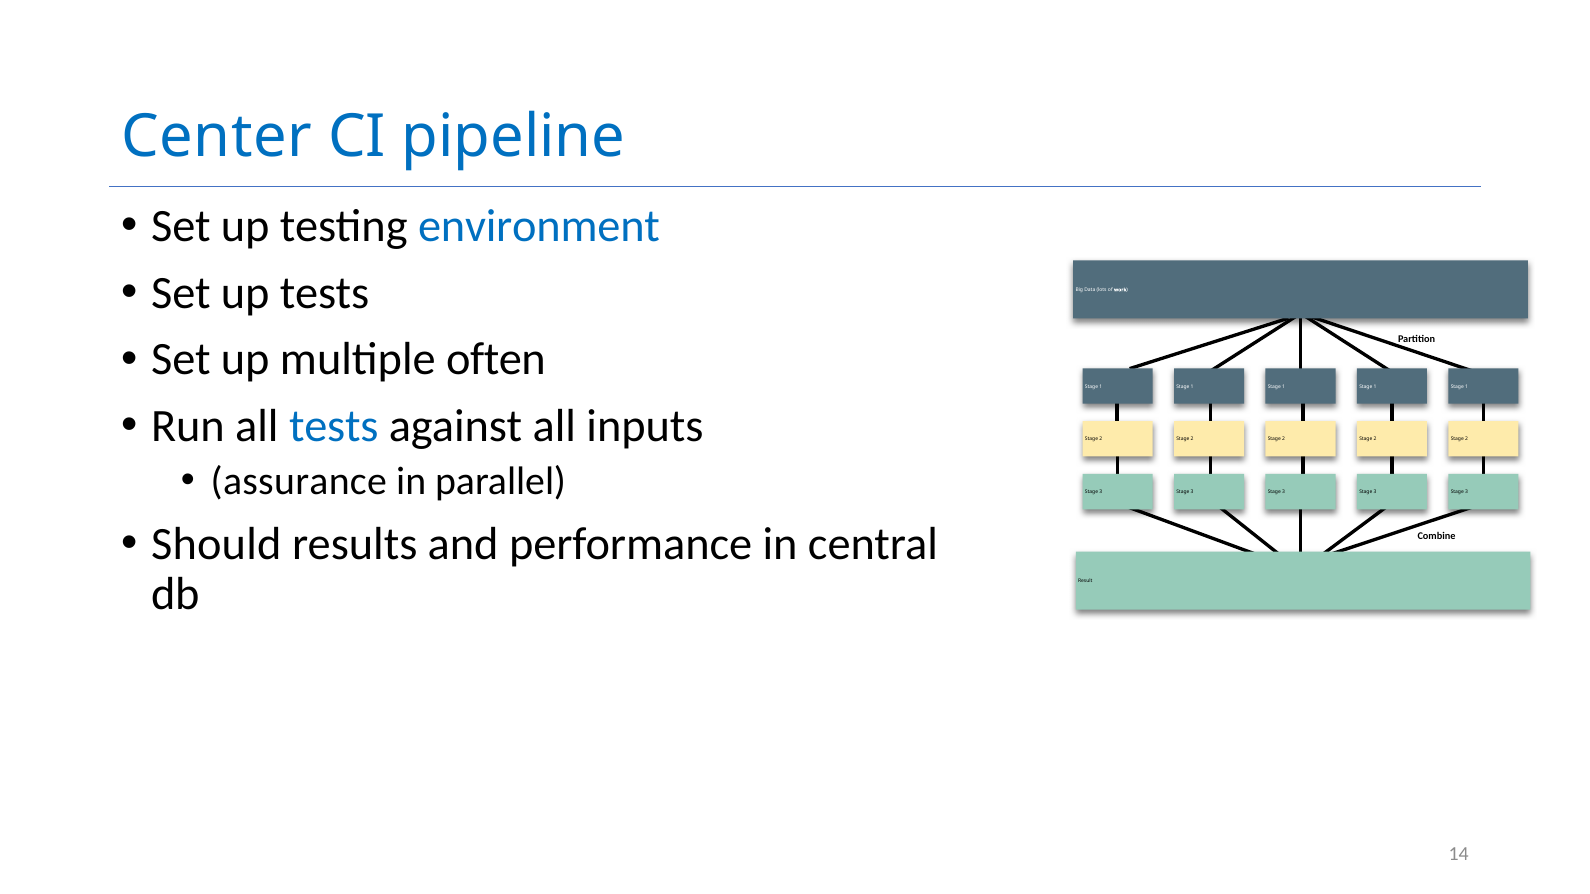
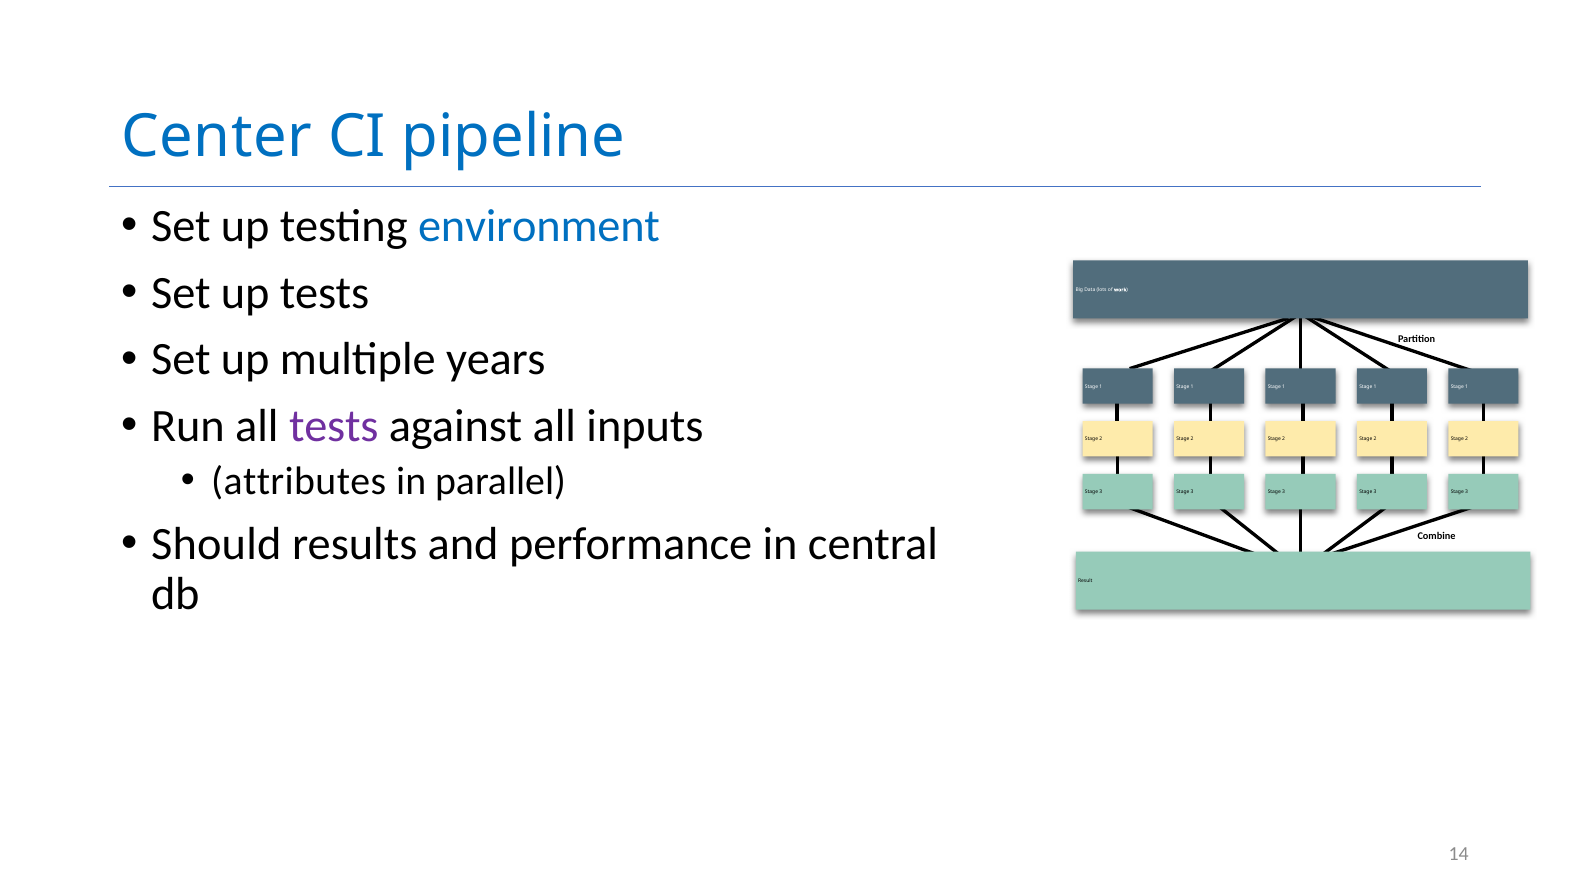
often: often -> years (496, 360)
tests colour: blue -> purple (334, 426)
assurance: assurance -> attributes (299, 481)
